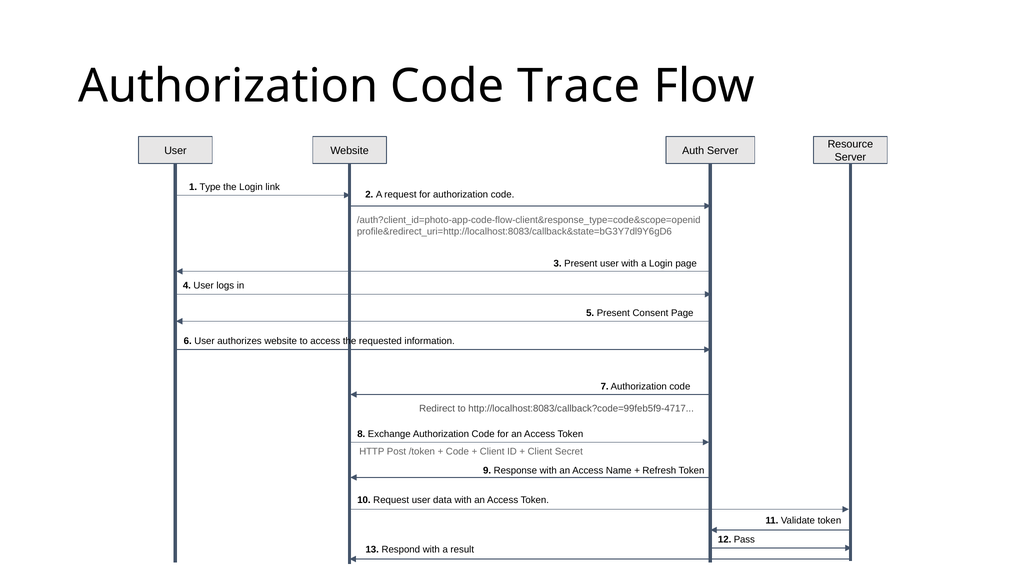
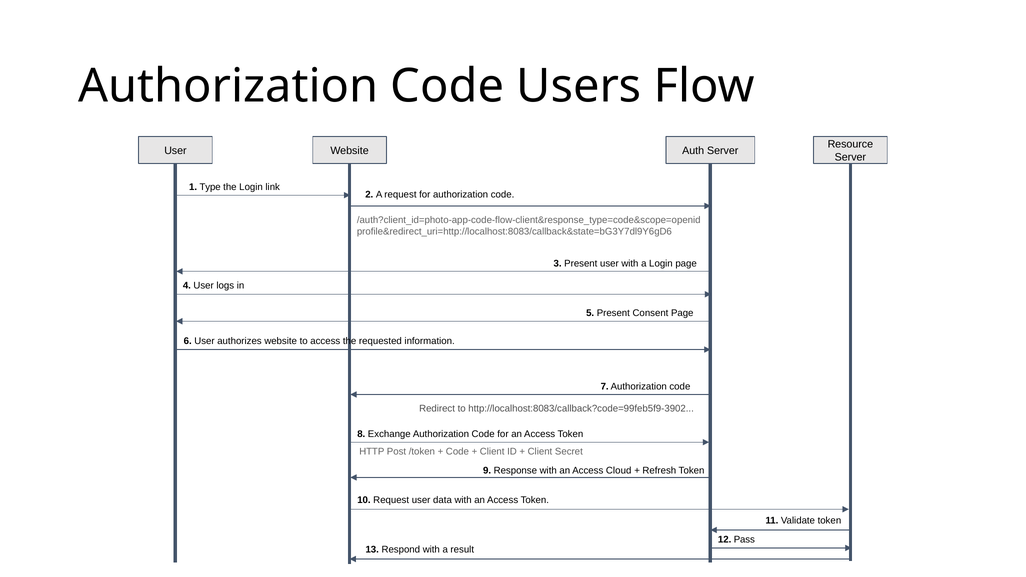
Trace: Trace -> Users (579, 86)
http://localhost:8083/callback?code=99feb5f9-4717: http://localhost:8083/callback?code=99feb5f9-4717 -> http://localhost:8083/callback?code=99feb5f9-3902 (581, 409)
Name: Name -> Cloud (619, 471)
